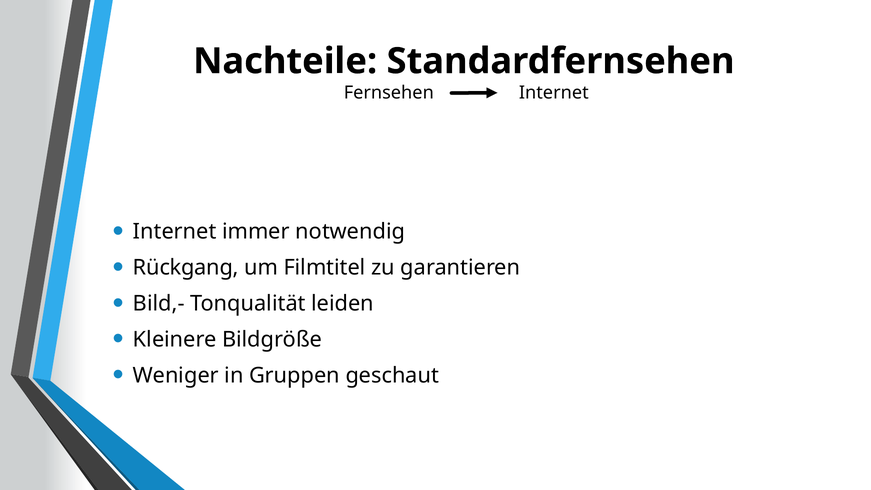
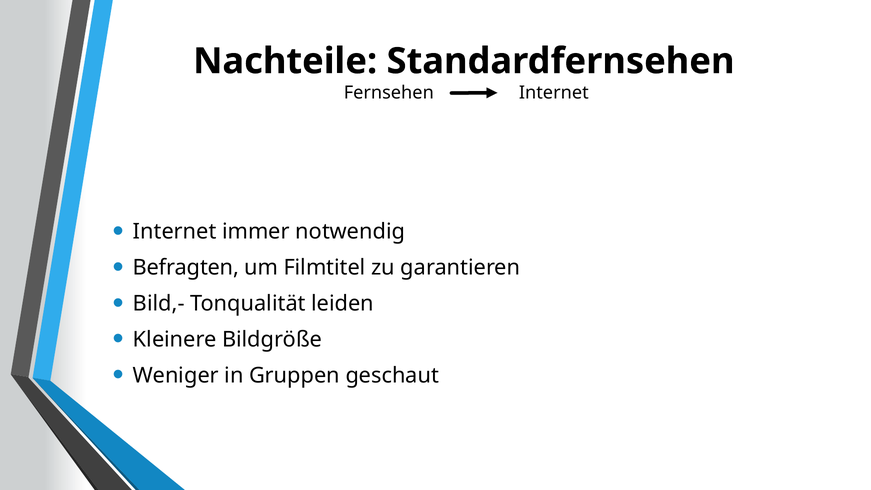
Rückgang: Rückgang -> Befragten (186, 268)
